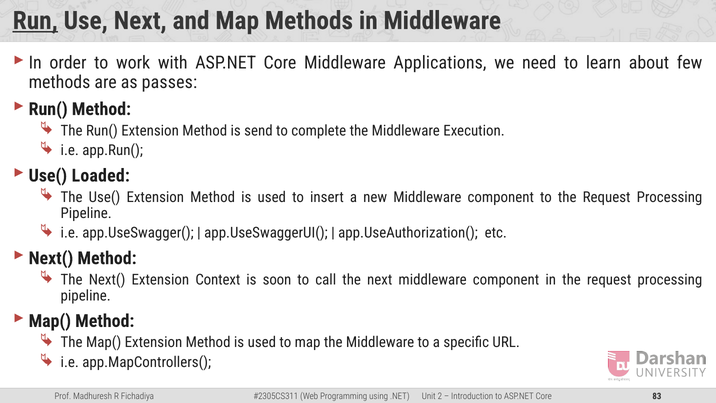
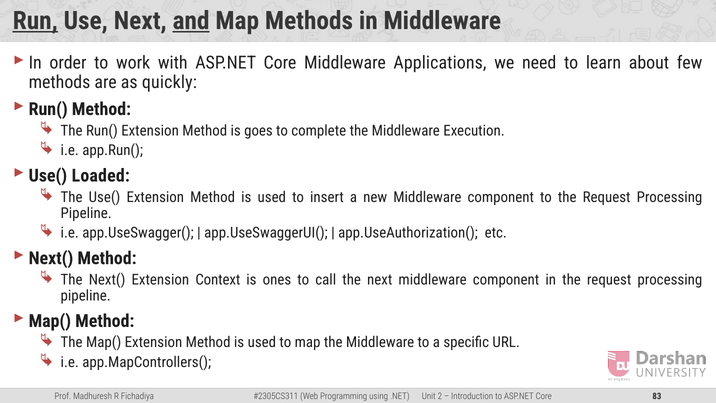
and underline: none -> present (191, 21)
passes: passes -> quickly (169, 82)
send: send -> goes (258, 131)
soon: soon -> ones (277, 280)
